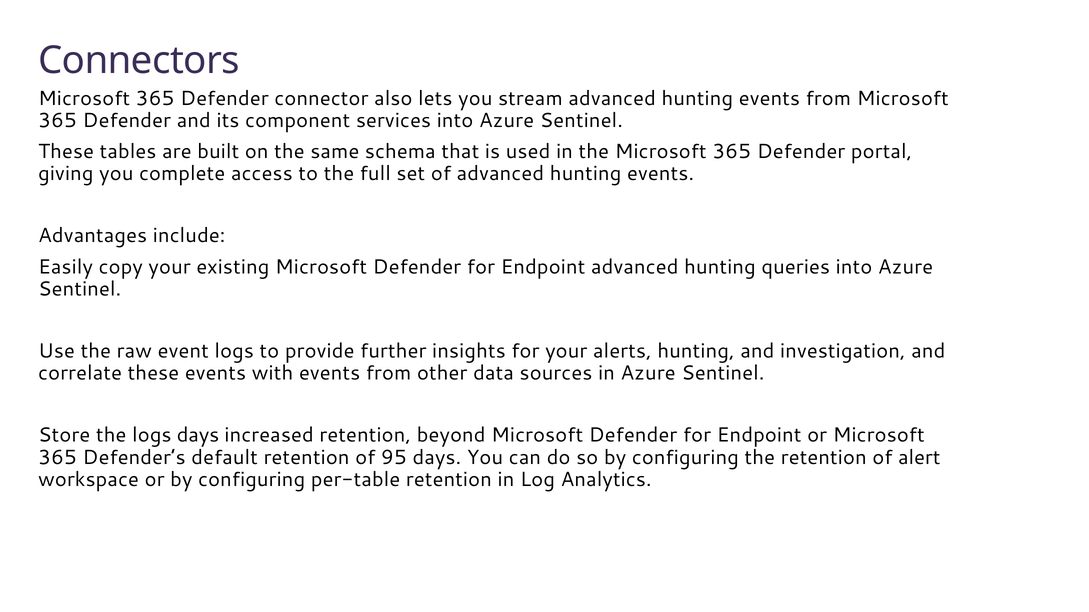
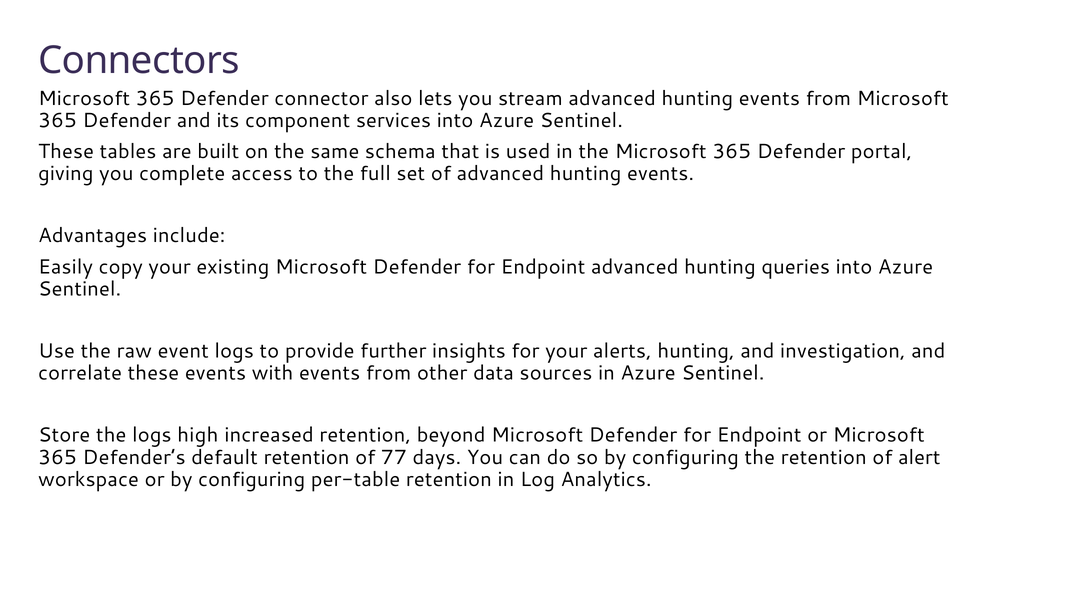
logs days: days -> high (198, 436)
95: 95 -> 77 (394, 458)
